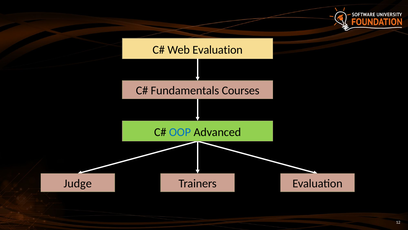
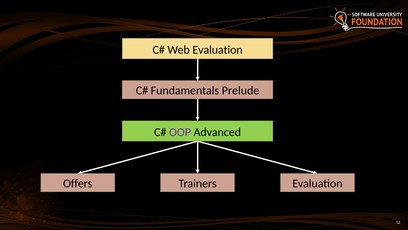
Courses: Courses -> Prelude (241, 90)
OOP colour: blue -> purple (180, 132)
Judge: Judge -> Offers (78, 183)
